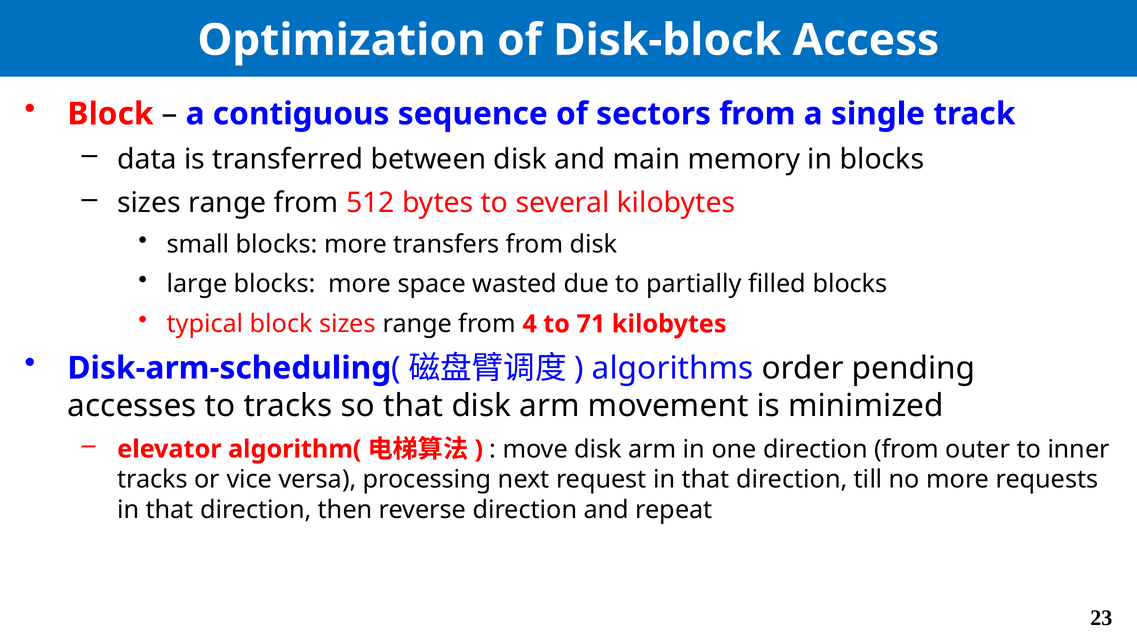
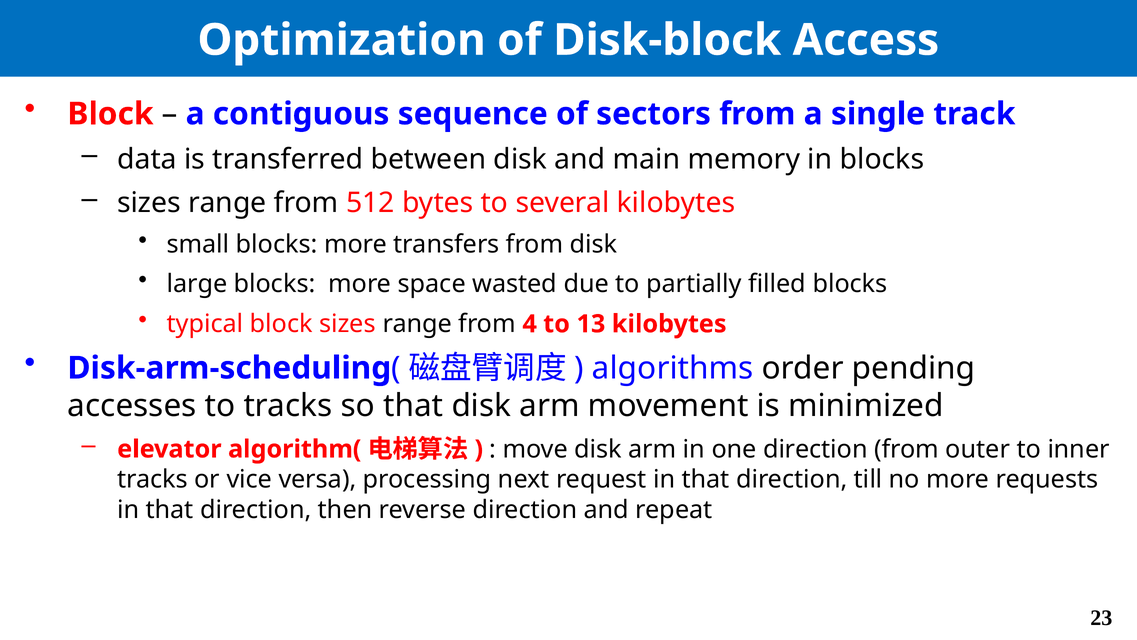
71: 71 -> 13 (591, 324)
